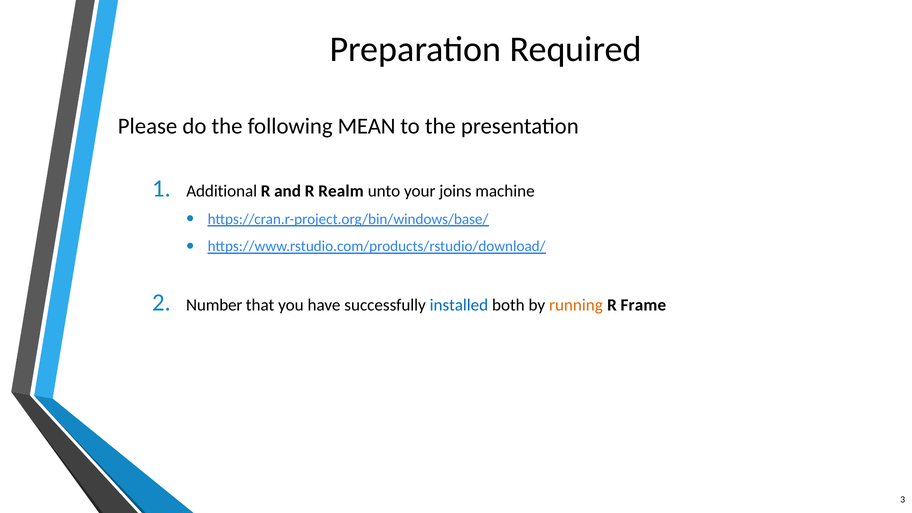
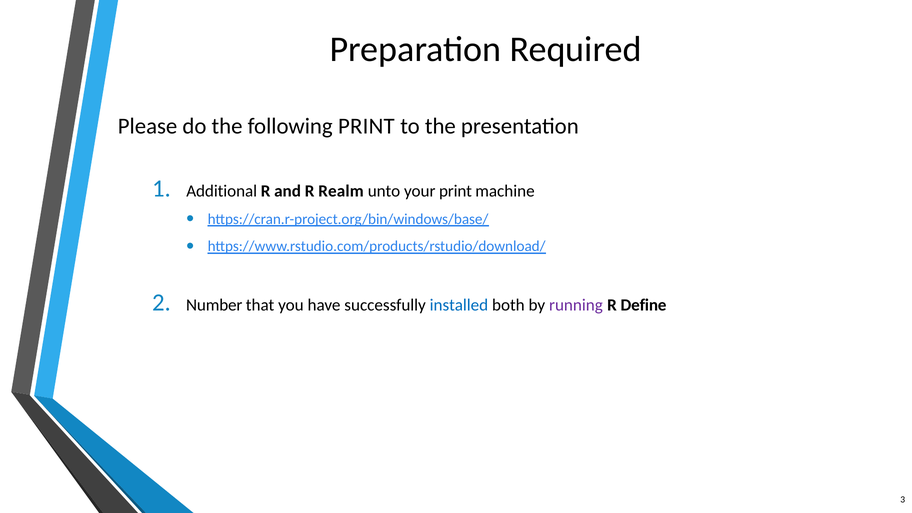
following MEAN: MEAN -> PRINT (366, 126)
your joins: joins -> print (455, 191)
running colour: orange -> purple (576, 305)
Frame: Frame -> Define (644, 305)
